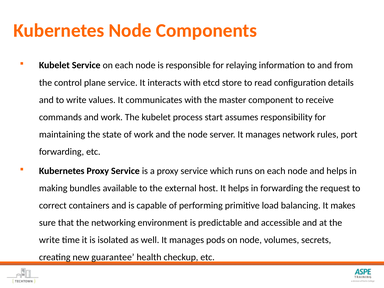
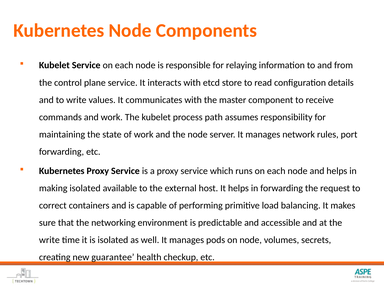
start: start -> path (214, 117)
making bundles: bundles -> isolated (85, 188)
